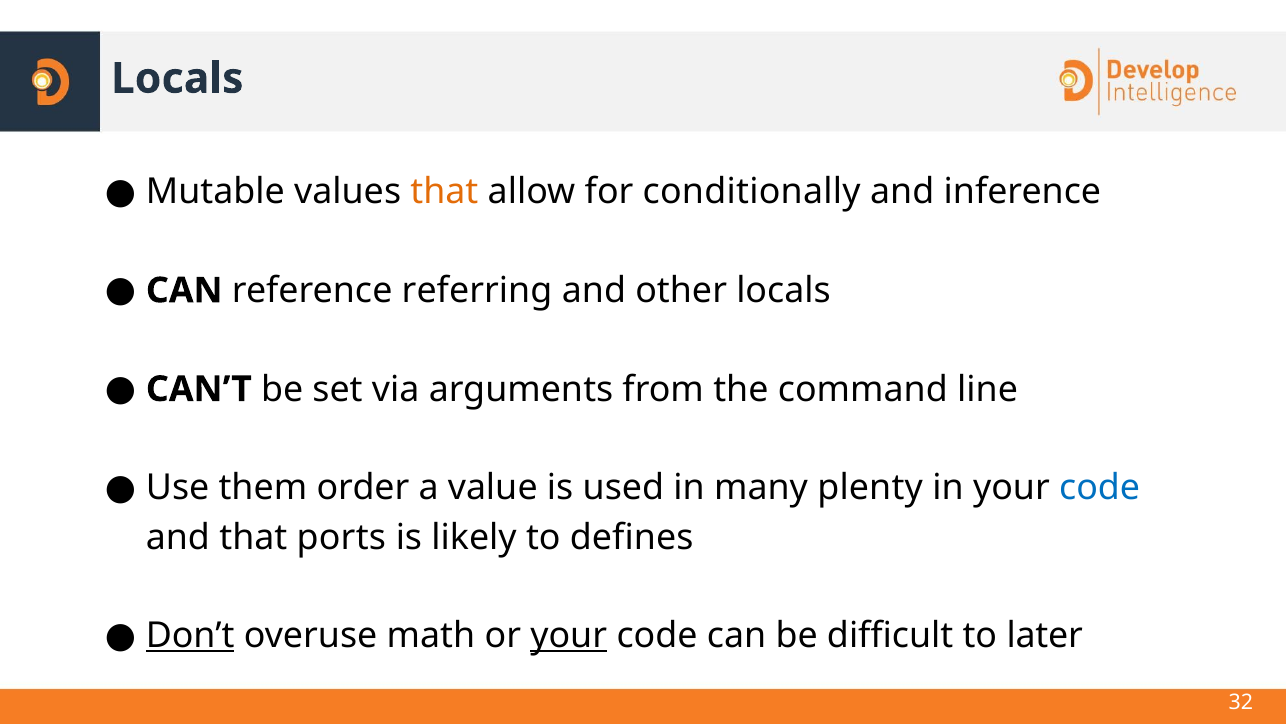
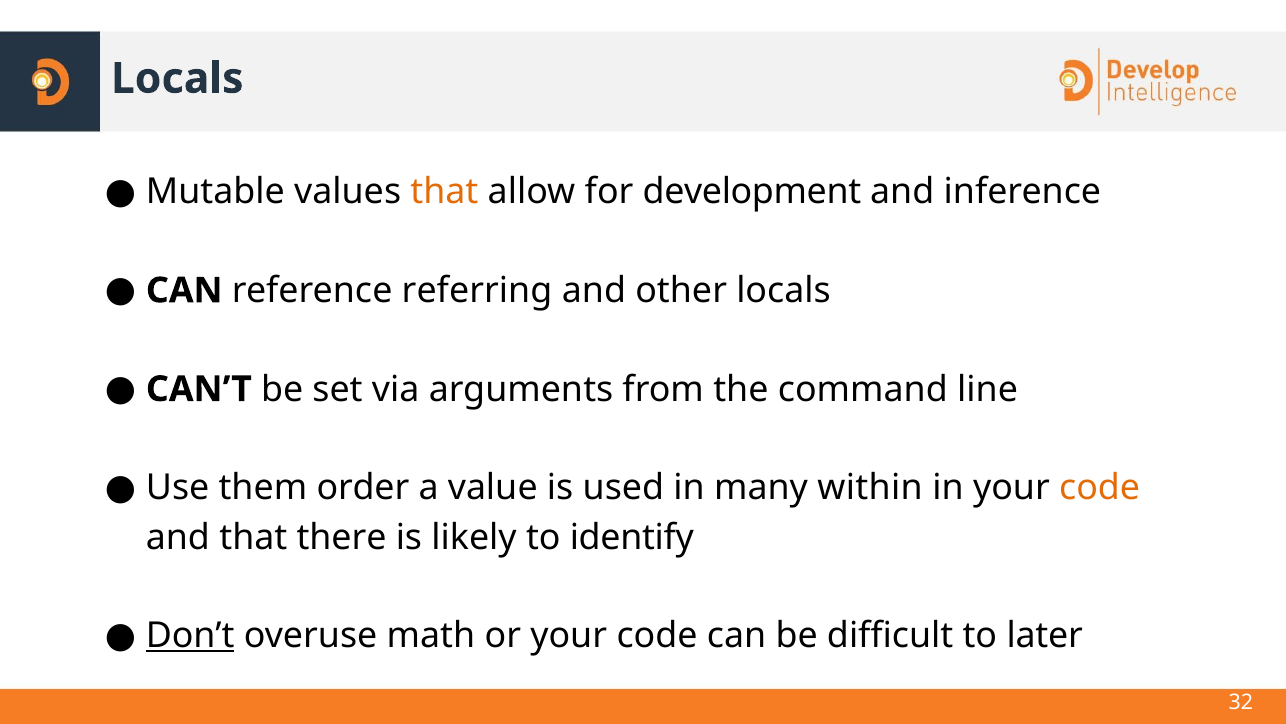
conditionally: conditionally -> development (752, 192)
plenty: plenty -> within (870, 488)
code colour: blue -> orange (1100, 488)
ports: ports -> there (342, 537)
defines: defines -> identify (632, 537)
your underline: present -> none (569, 635)
